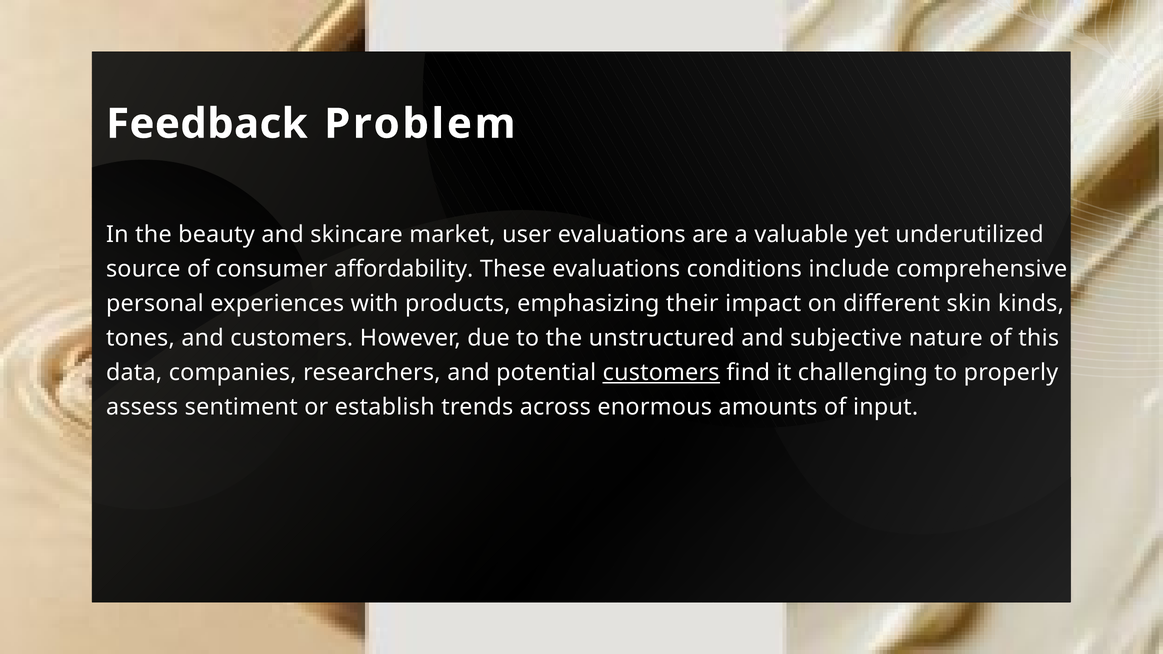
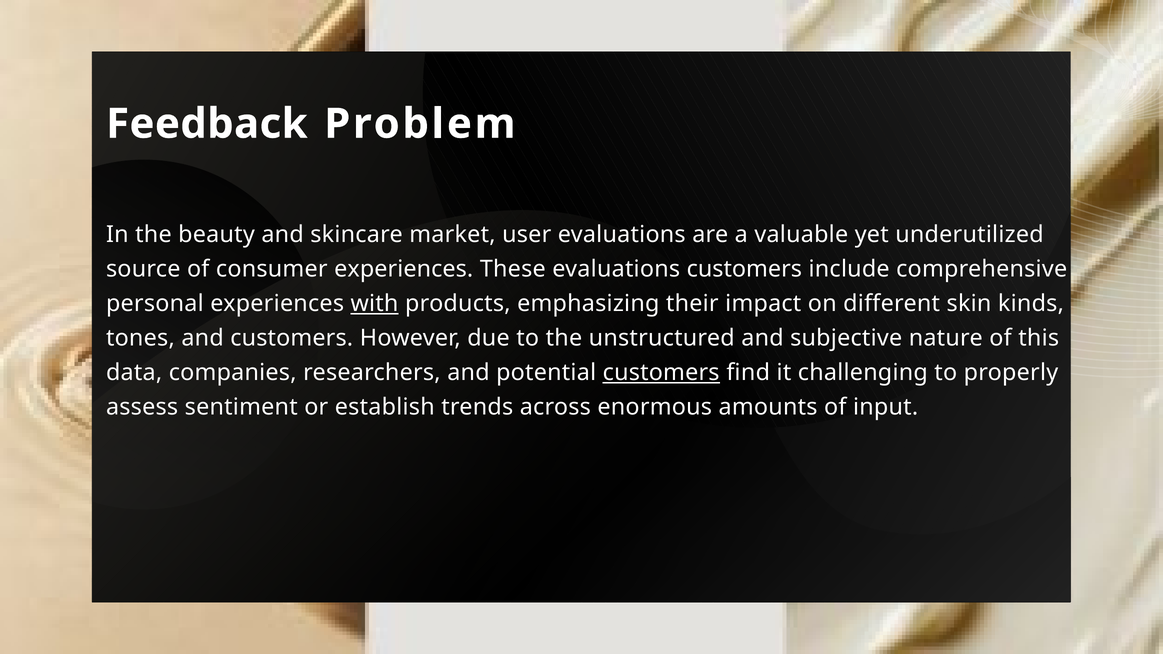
consumer affordability: affordability -> experiences (404, 269)
evaluations conditions: conditions -> customers (744, 269)
with underline: none -> present (374, 304)
